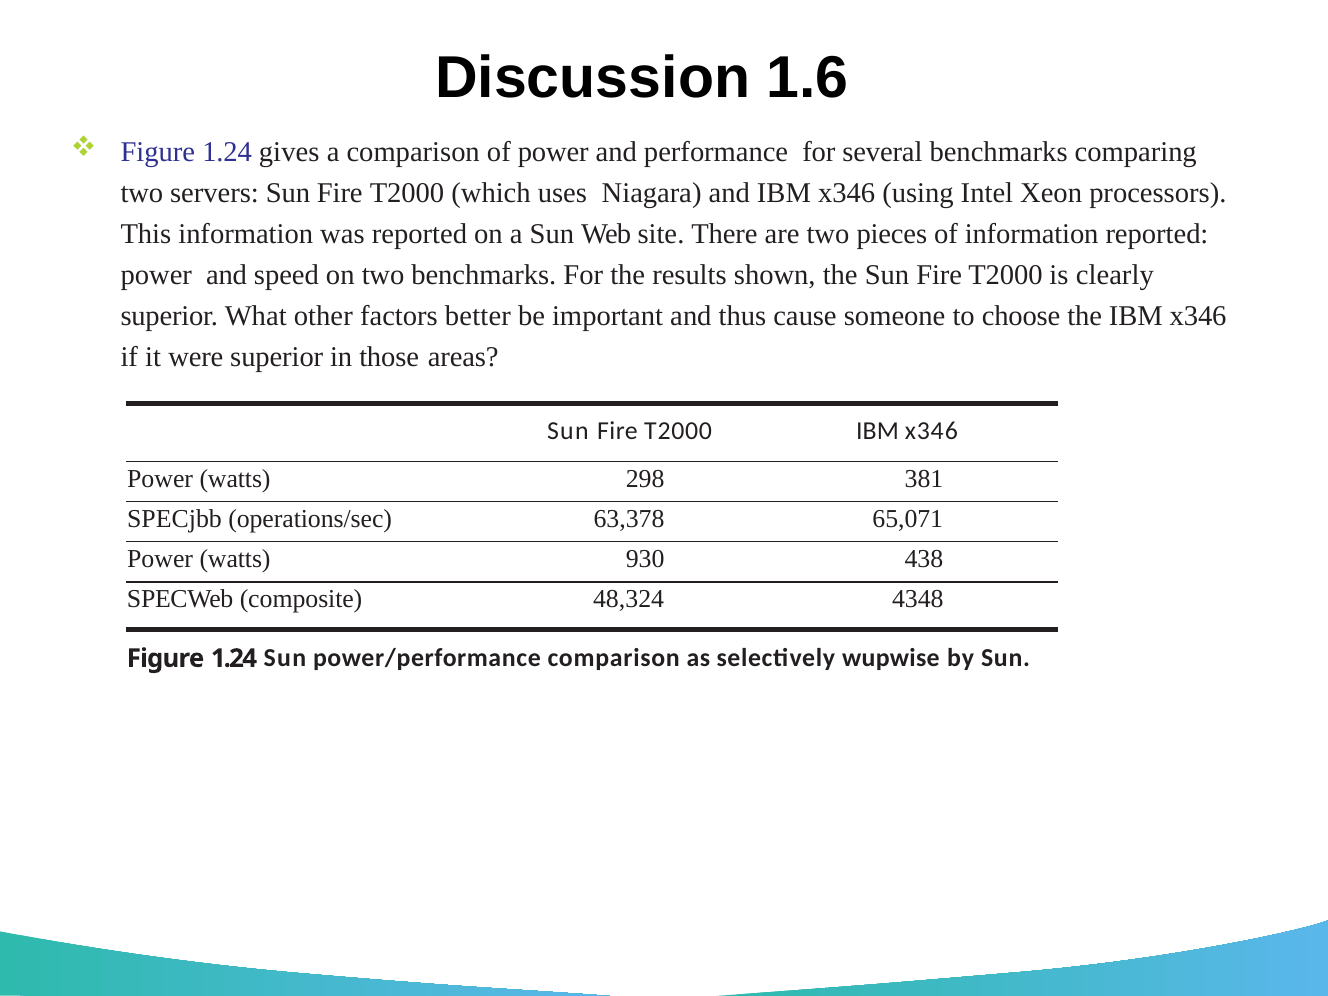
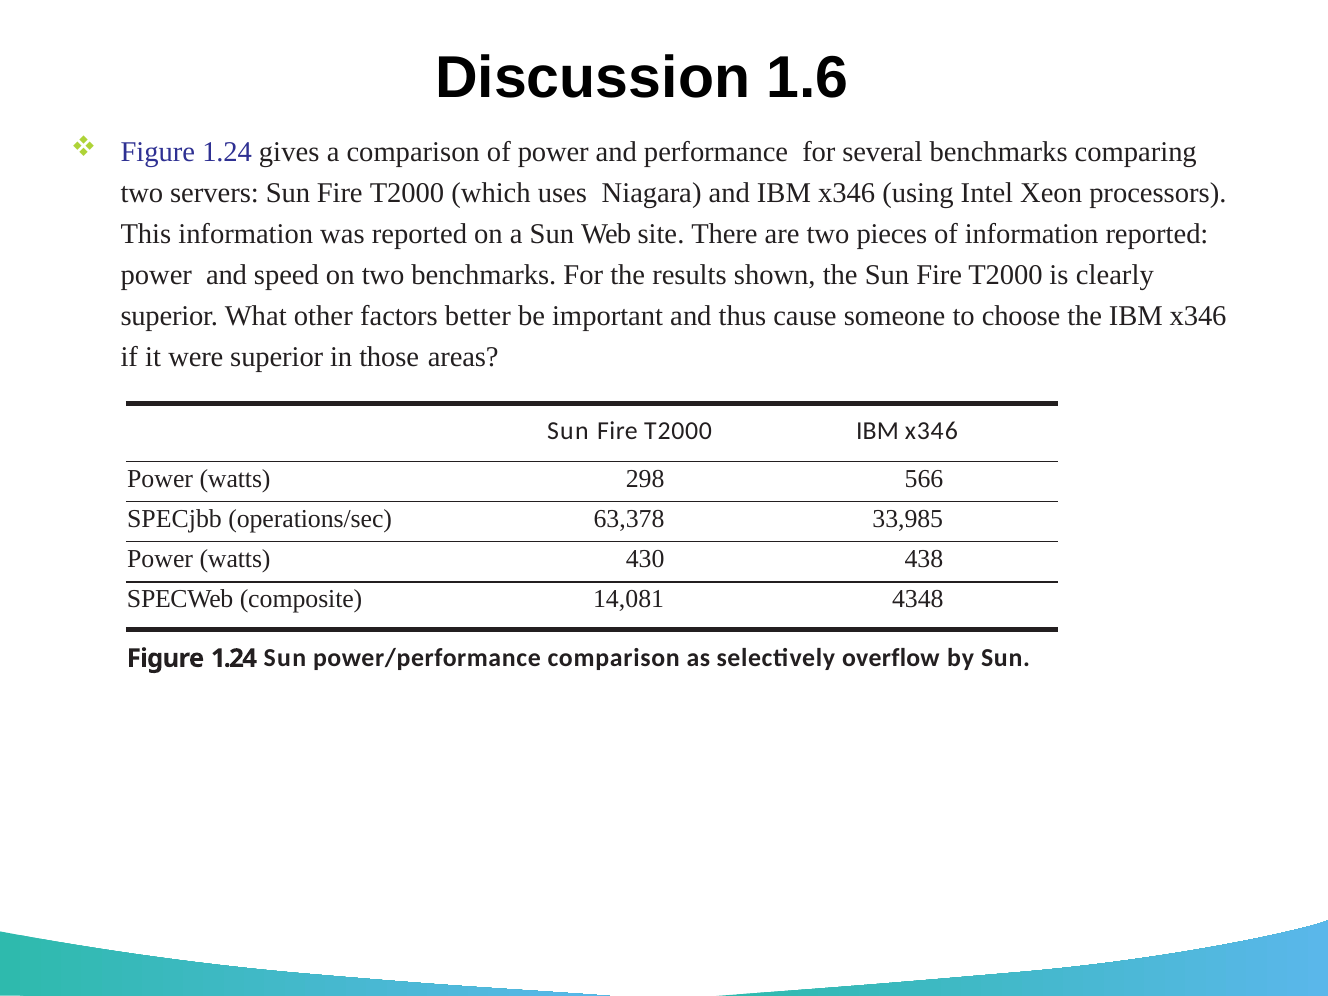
381: 381 -> 566 (924, 478)
65,071: 65,071 -> 33,985 (908, 519)
930: 930 -> 430 (645, 559)
48,324: 48,324 -> 14,081 (629, 599)
wupwise: wupwise -> overflow (891, 658)
